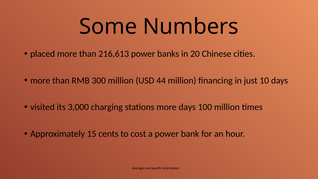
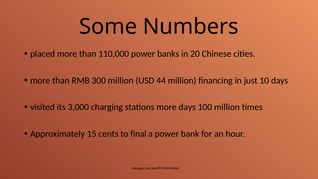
216,613: 216,613 -> 110,000 (114, 54)
cost: cost -> final (138, 134)
